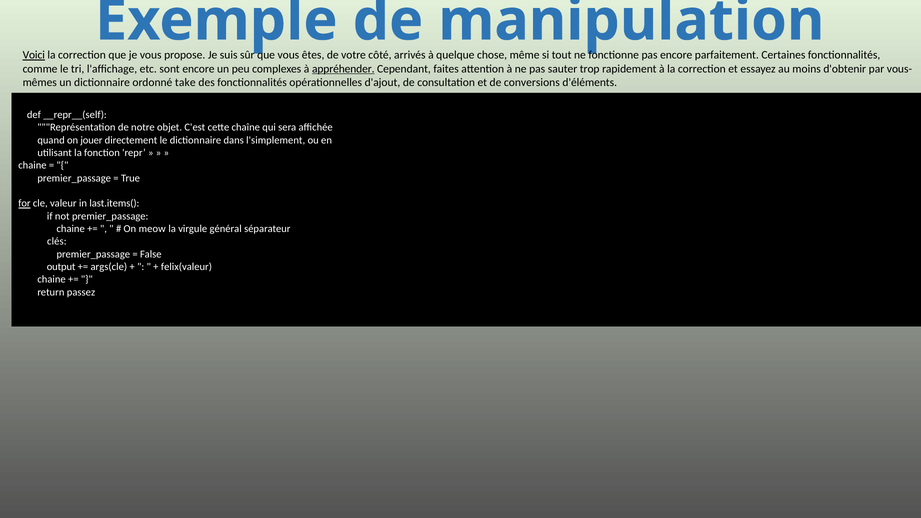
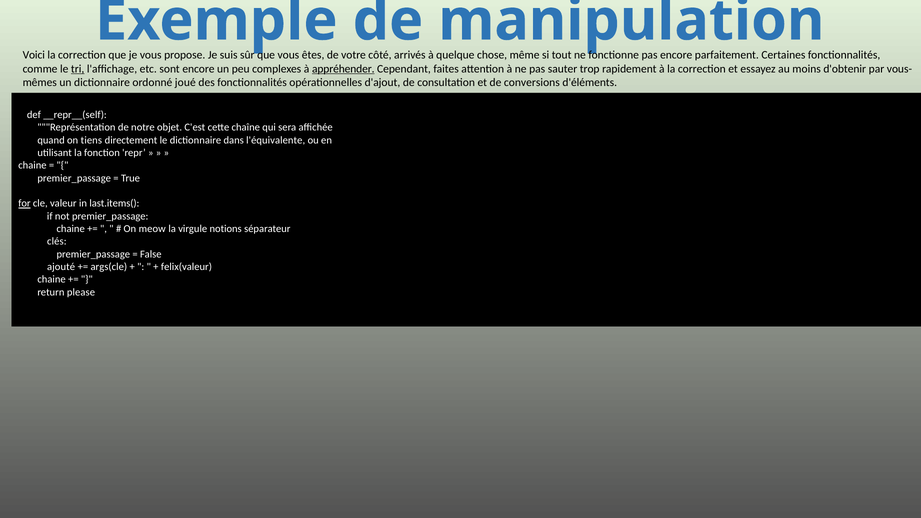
Voici underline: present -> none (34, 55)
tri underline: none -> present (78, 69)
take: take -> joué (185, 83)
jouer: jouer -> tiens (91, 140)
l'simplement: l'simplement -> l'équivalente (276, 140)
général: général -> notions (226, 229)
output: output -> ajouté (61, 267)
passez: passez -> please (81, 292)
